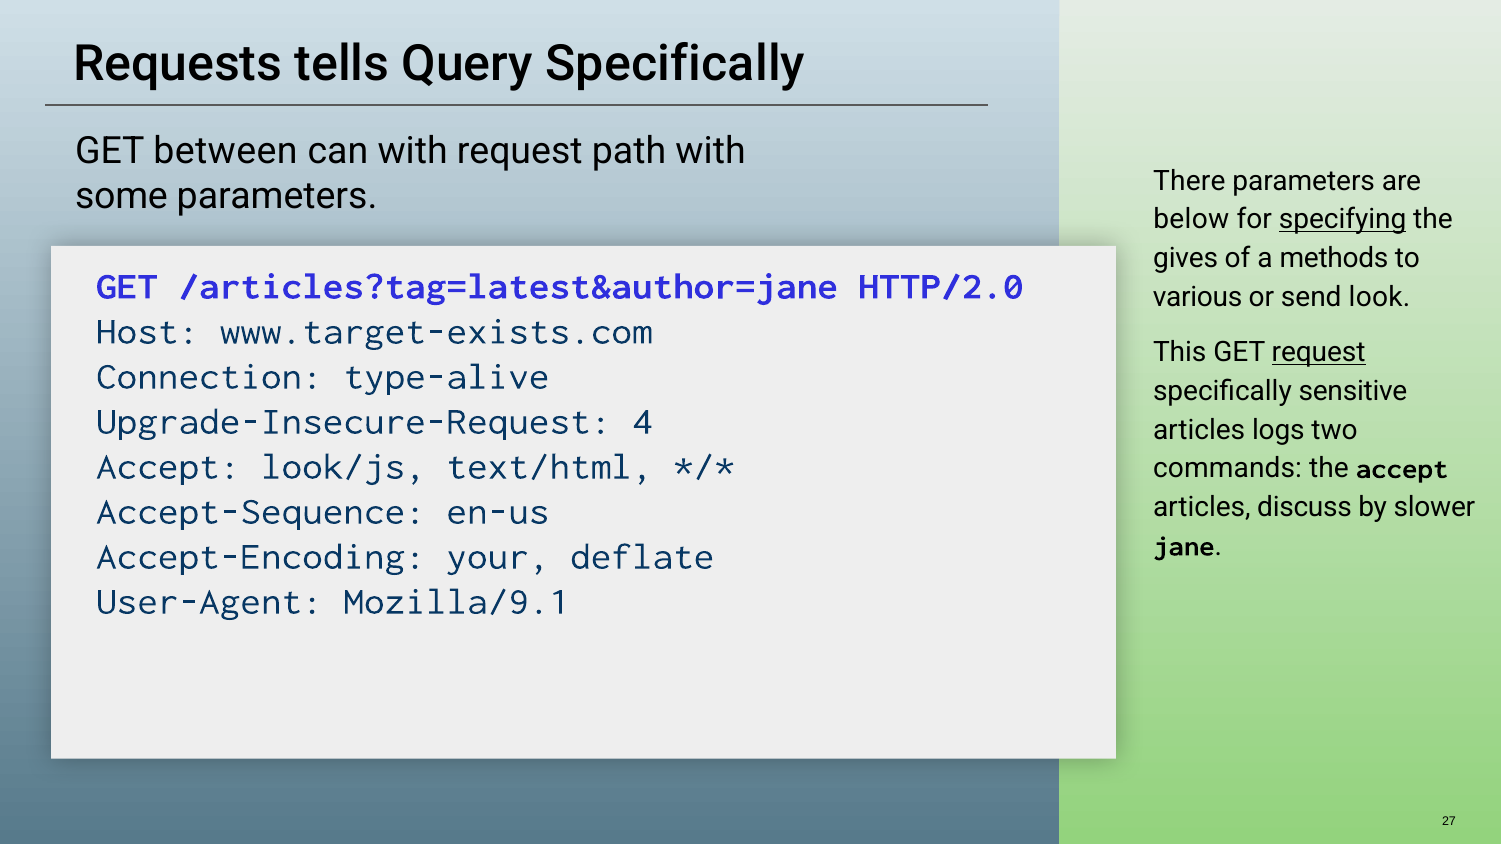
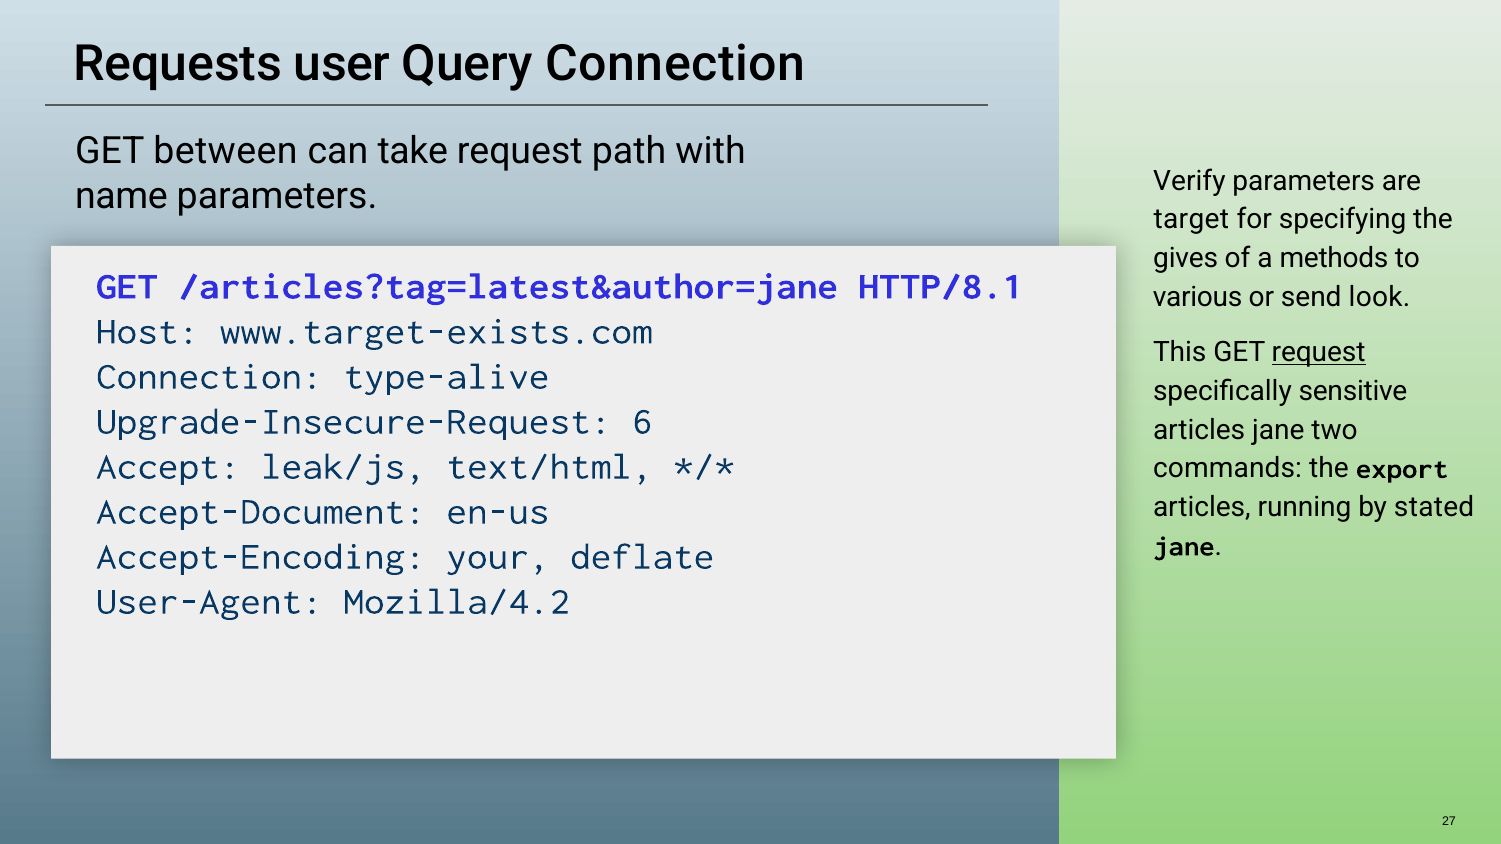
tells: tells -> user (342, 64)
Query Specifically: Specifically -> Connection (675, 64)
can with: with -> take (413, 151)
There: There -> Verify (1189, 181)
some: some -> name (121, 196)
below: below -> target (1191, 220)
specifying underline: present -> none (1343, 220)
HTTP/2.0: HTTP/2.0 -> HTTP/8.1 (941, 286)
4: 4 -> 6 (642, 421)
articles logs: logs -> jane (1278, 430)
look/js: look/js -> leak/js (343, 466)
the accept: accept -> export (1402, 469)
discuss: discuss -> running (1304, 508)
slower: slower -> stated (1434, 508)
Accept-Sequence: Accept-Sequence -> Accept-Document (261, 511)
Mozilla/9.1: Mozilla/9.1 -> Mozilla/4.2 (457, 601)
